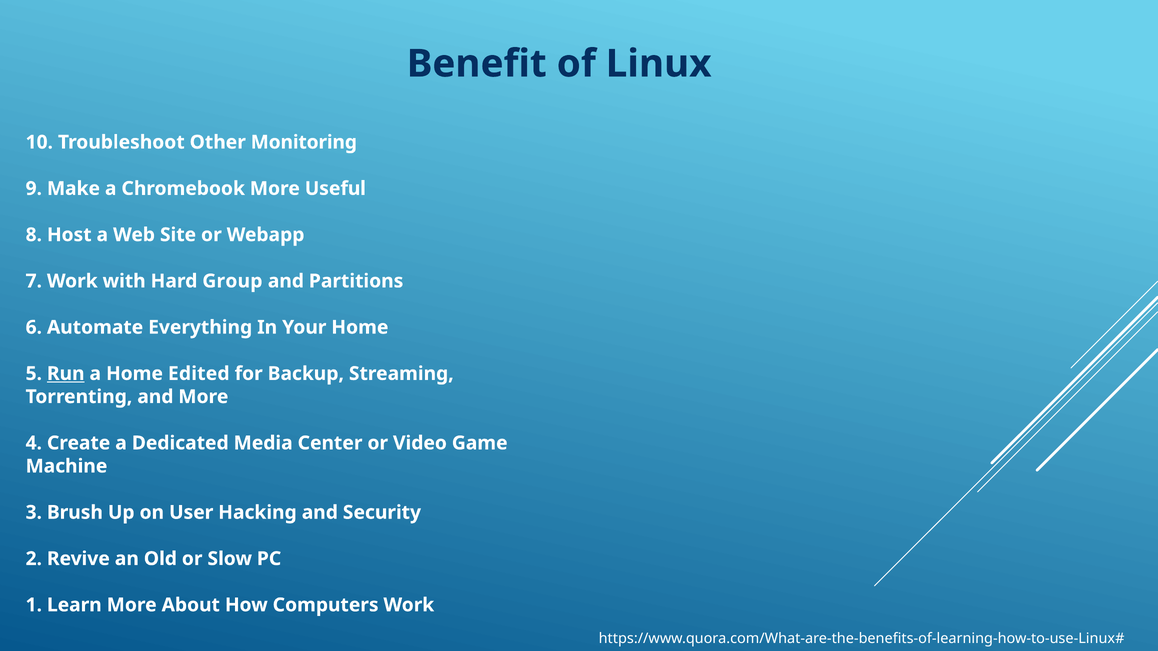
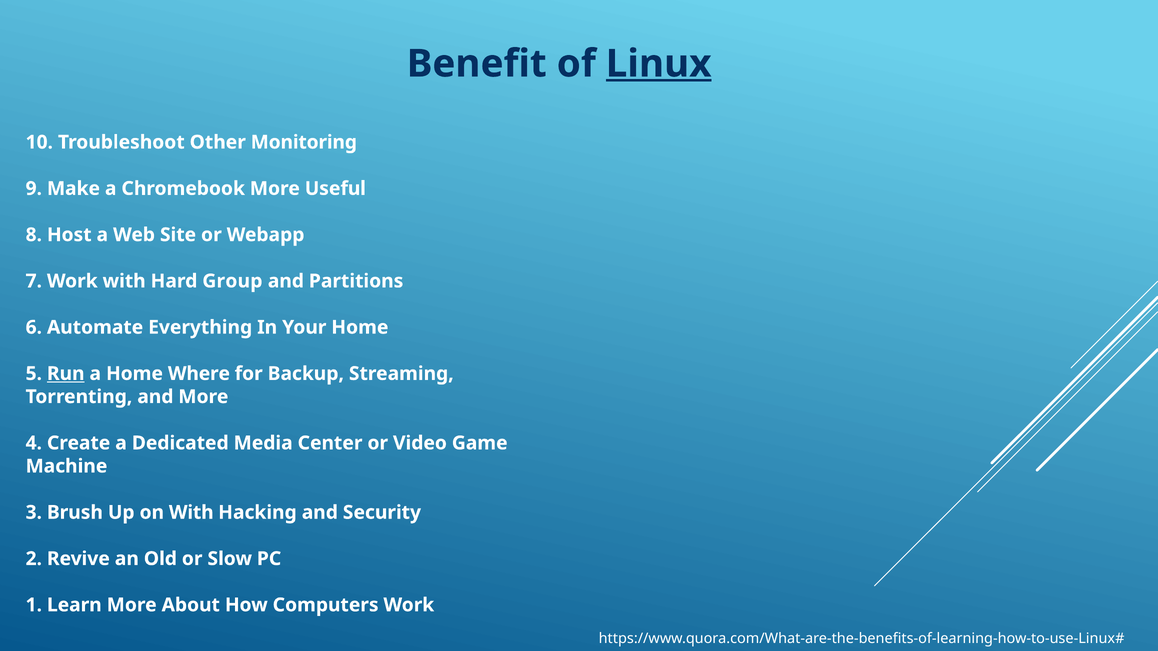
Linux underline: none -> present (659, 64)
Edited: Edited -> Where (199, 374)
on User: User -> With (191, 513)
